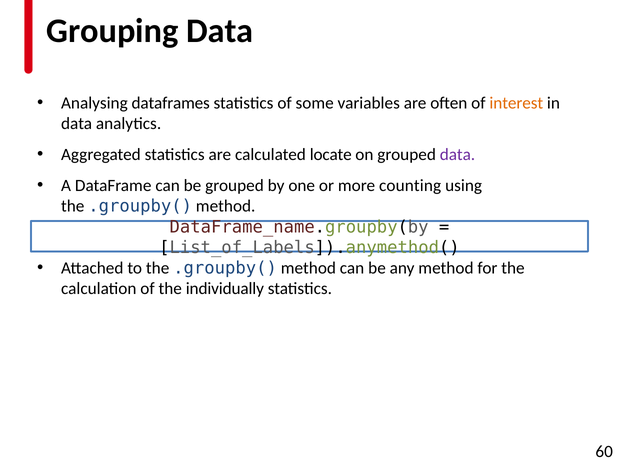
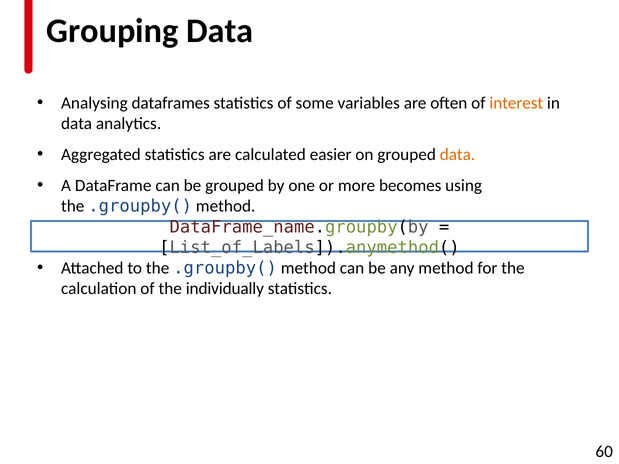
locate: locate -> easier (331, 155)
data colour: purple -> orange (457, 155)
counting: counting -> becomes (410, 186)
